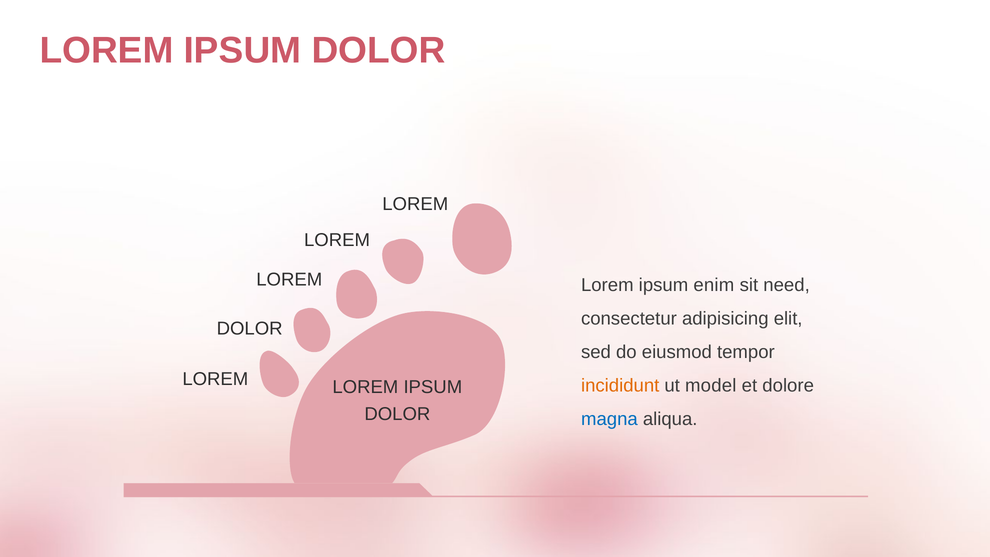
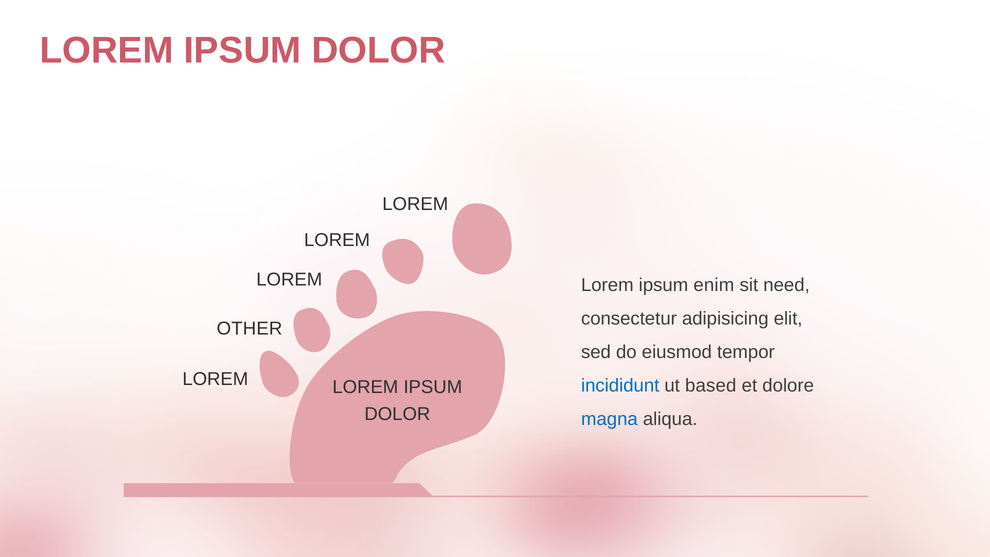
DOLOR: DOLOR -> OTHER (250, 329)
incididunt colour: orange -> blue (620, 386)
model: model -> based (711, 386)
